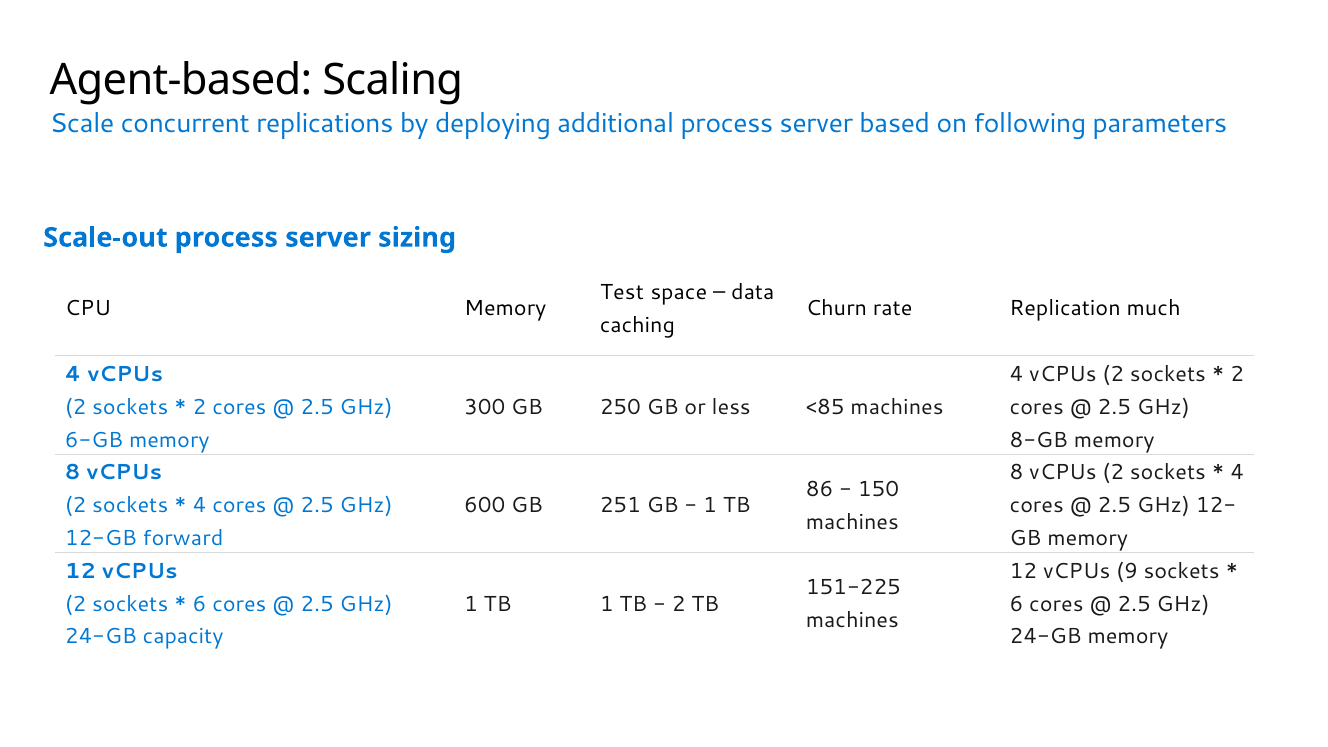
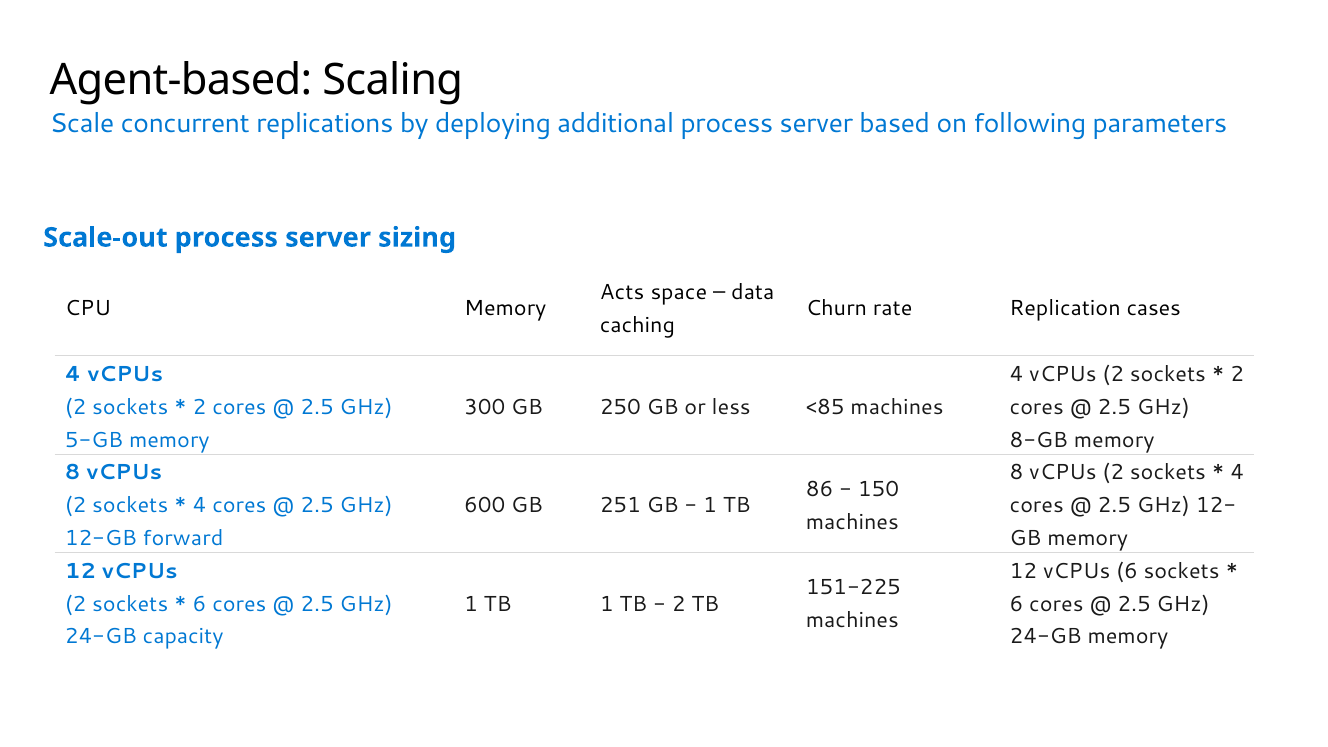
Test: Test -> Acts (622, 292)
much: much -> cases (1154, 309)
6-GB: 6-GB -> 5-GB (94, 440)
vCPUs 9: 9 -> 6 (1127, 571)
